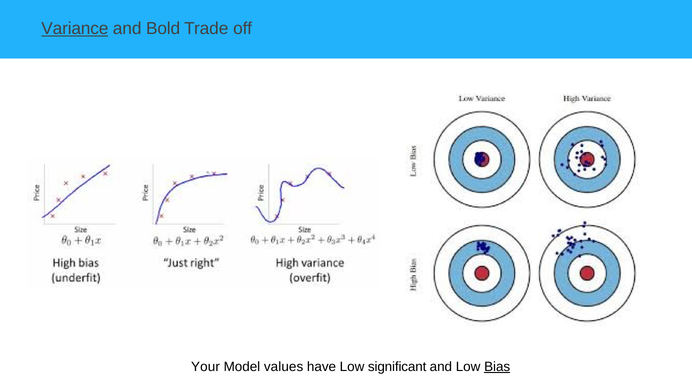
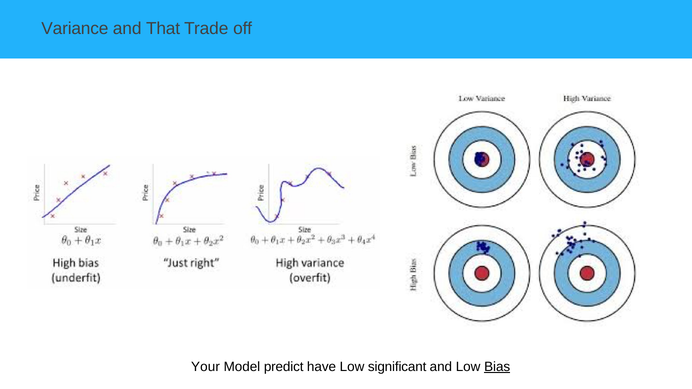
Variance underline: present -> none (75, 29)
Bold: Bold -> That (163, 29)
values: values -> predict (284, 367)
